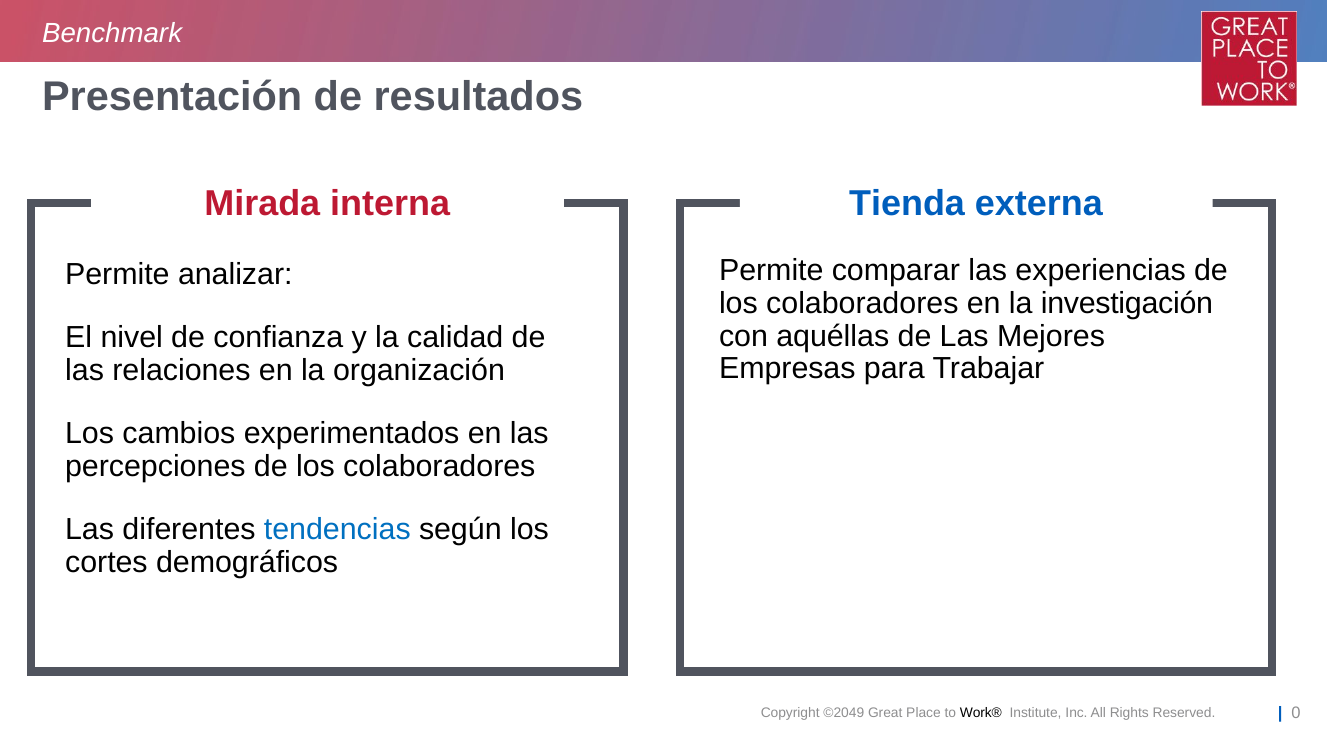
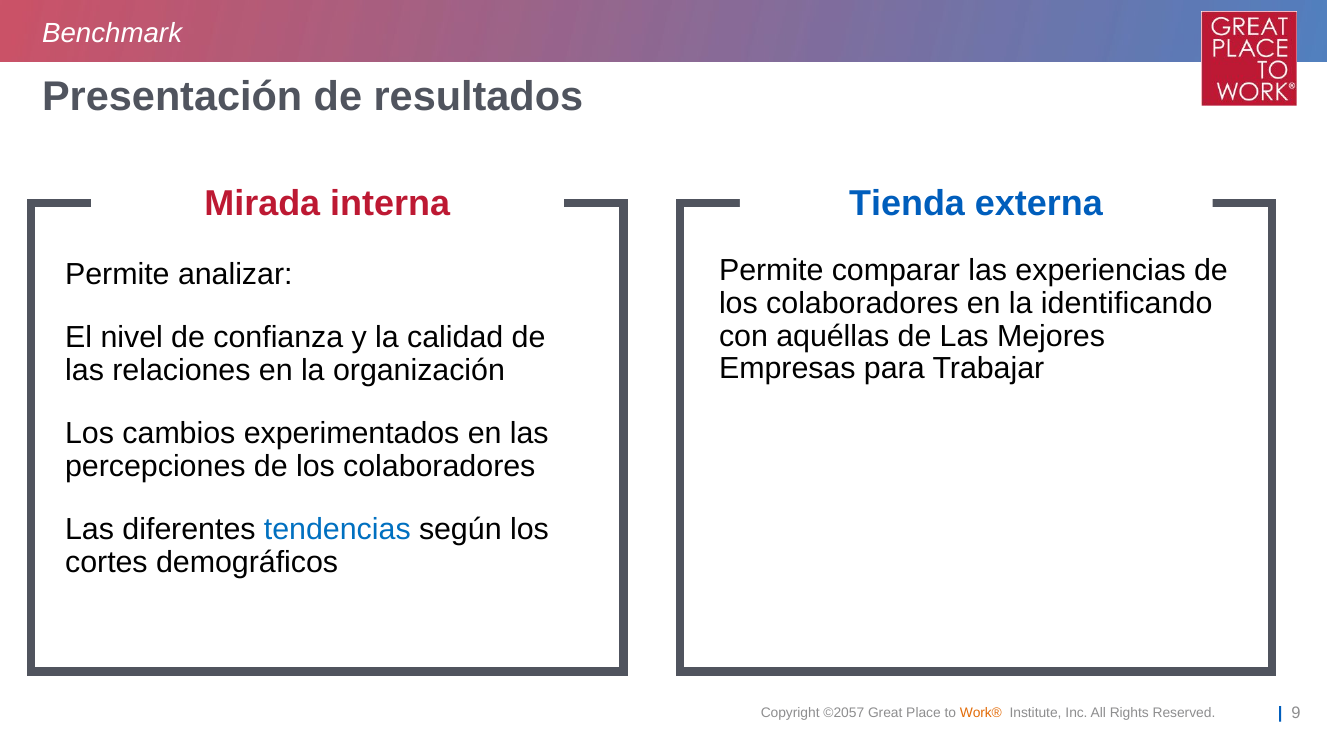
investigación: investigación -> identificando (1127, 303)
©2049: ©2049 -> ©2057 (844, 713)
Work® colour: black -> orange (981, 713)
0: 0 -> 9 (1296, 713)
